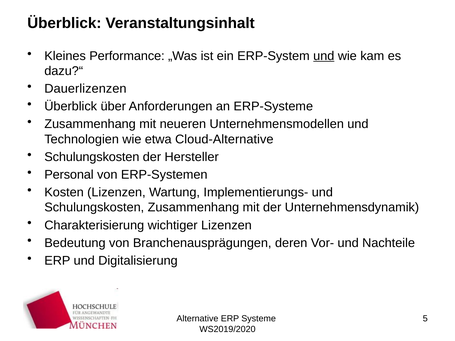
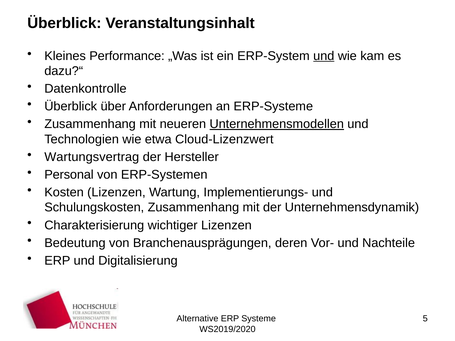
Dauerlizenzen: Dauerlizenzen -> Datenkontrolle (85, 89)
Unternehmensmodellen underline: none -> present (277, 124)
Cloud-Alternative: Cloud-Alternative -> Cloud-Lizenzwert (224, 139)
Schulungskosten: Schulungskosten -> Wartungsvertrag (92, 157)
